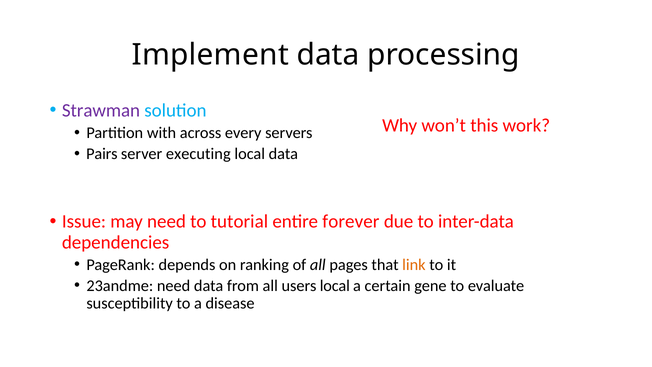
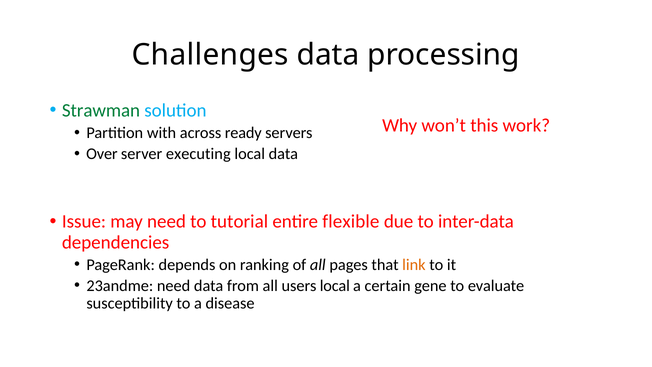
Implement: Implement -> Challenges (210, 55)
Strawman colour: purple -> green (101, 110)
every: every -> ready (243, 133)
Pairs: Pairs -> Over (102, 154)
forever: forever -> flexible (351, 222)
